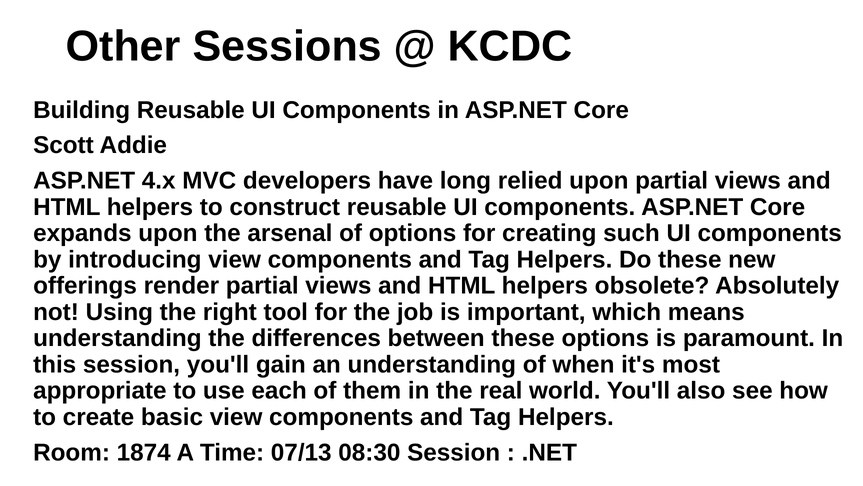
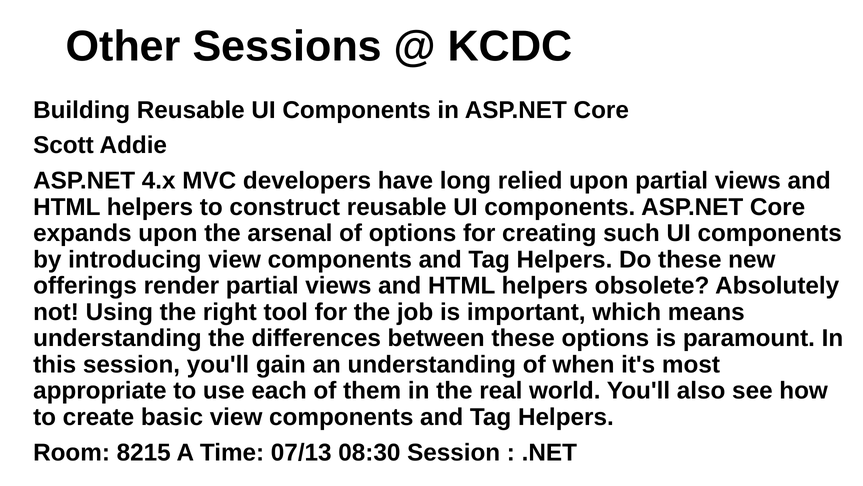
1874: 1874 -> 8215 (144, 452)
